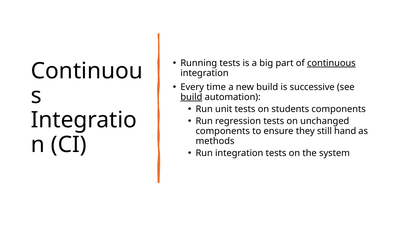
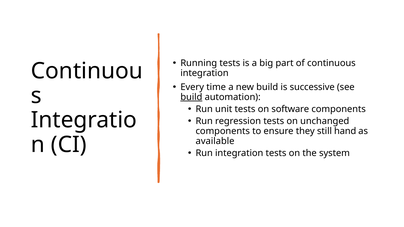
continuous underline: present -> none (331, 63)
students: students -> software (290, 109)
methods: methods -> available (215, 141)
